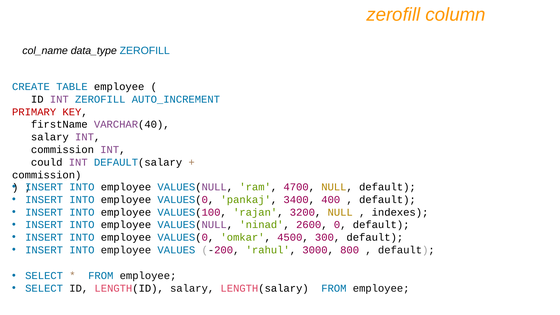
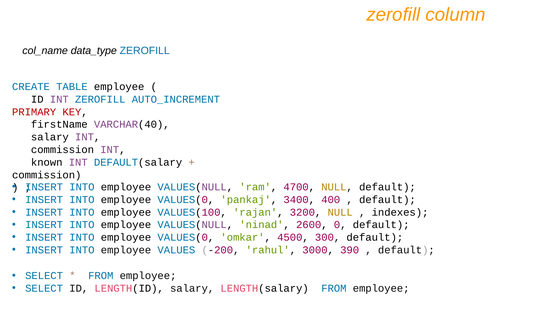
could: could -> known (47, 162)
800: 800 -> 390 (350, 250)
